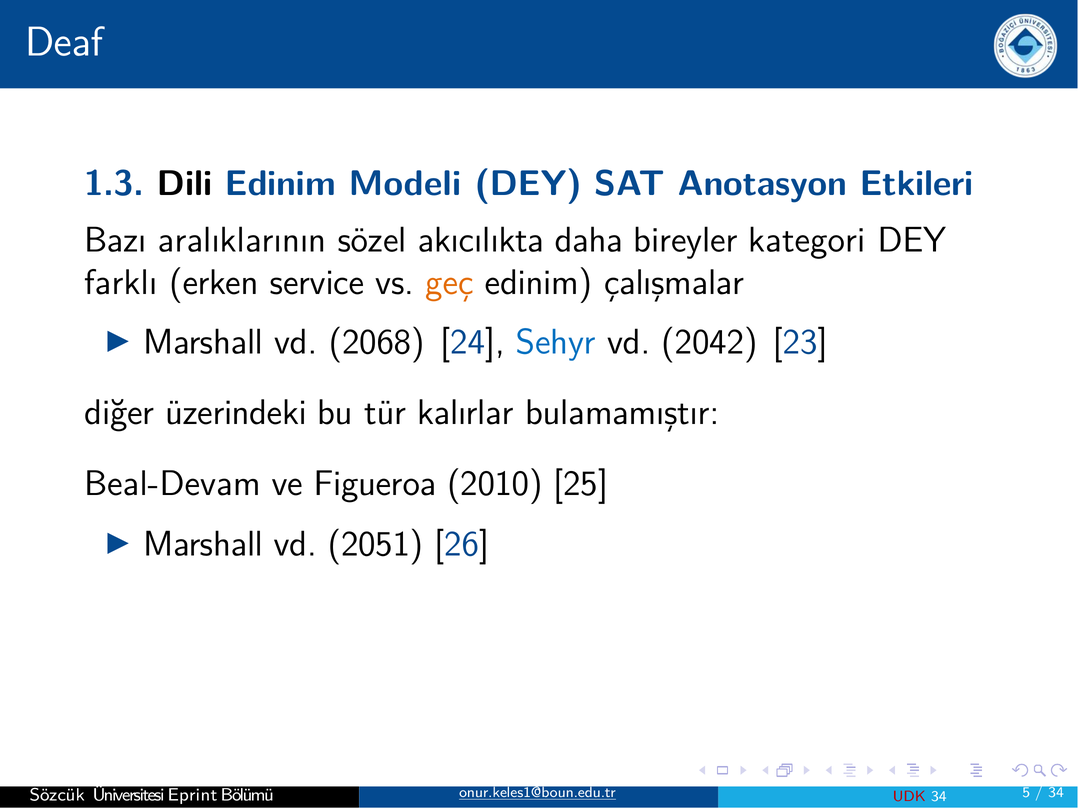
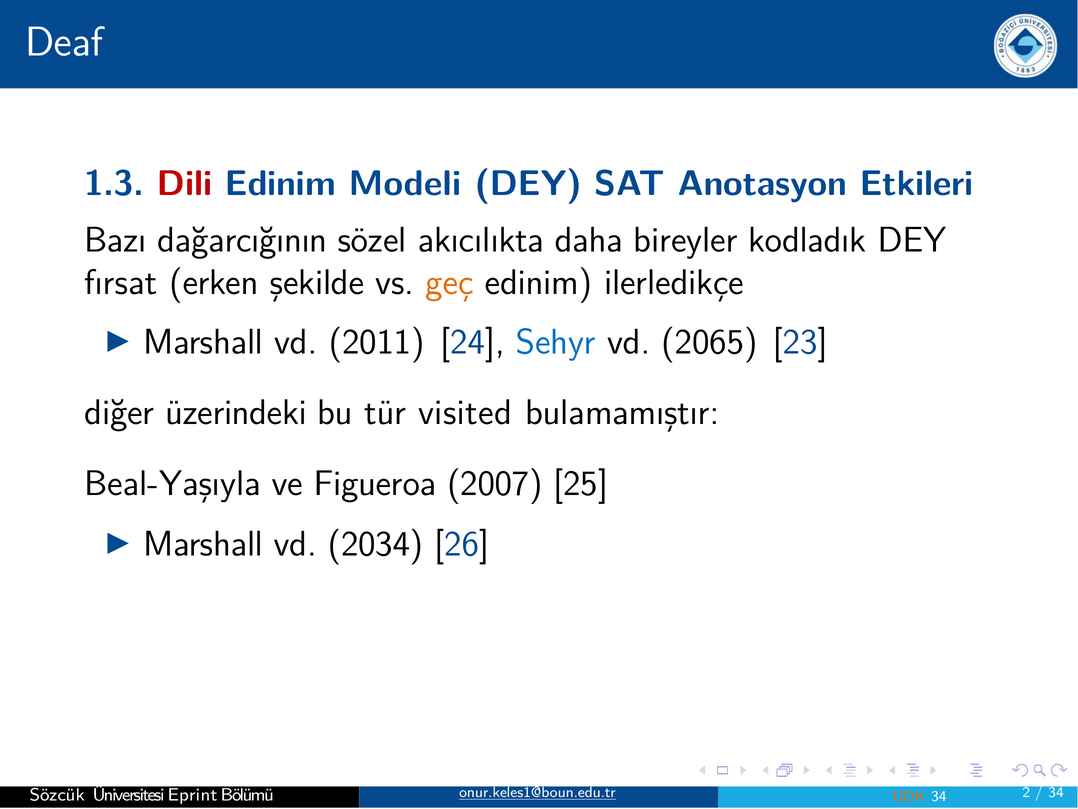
Dili colour: black -> red (185, 184)
aralıklarının: aralıklarının -> dağarcığının (242, 240)
kategori: kategori -> kodladık (807, 240)
farklı: farklı -> fırsat (121, 283)
service: service -> şekilde (317, 283)
çalışmalar: çalışmalar -> ilerledikçe (674, 283)
2068: 2068 -> 2011 (377, 342)
2042: 2042 -> 2065 (709, 342)
kalırlar: kalırlar -> visited (465, 413)
Beal-Devam: Beal-Devam -> Beal-Yaşıyla (173, 484)
2010: 2010 -> 2007 (495, 484)
2051: 2051 -> 2034 (376, 544)
UDK colour: red -> orange (909, 797)
5: 5 -> 2 (1026, 793)
